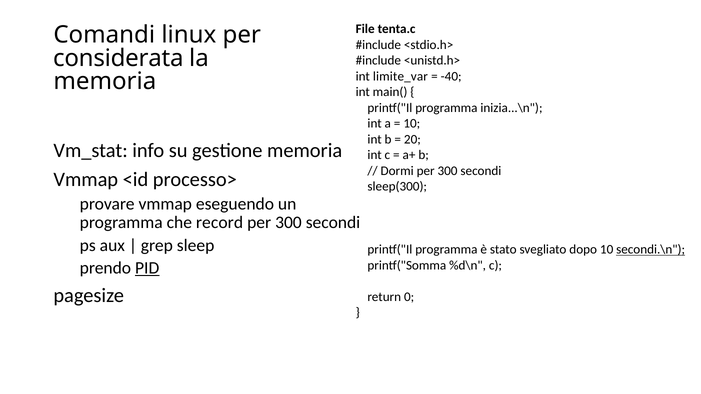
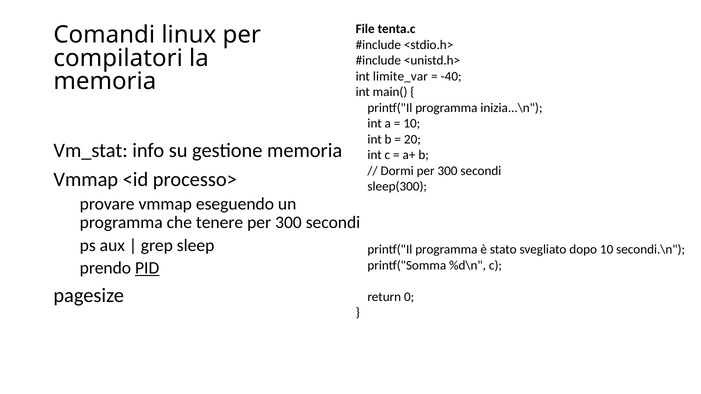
considerata: considerata -> compilatori (118, 58)
record: record -> tenere (220, 223)
secondi.\n underline: present -> none (651, 250)
